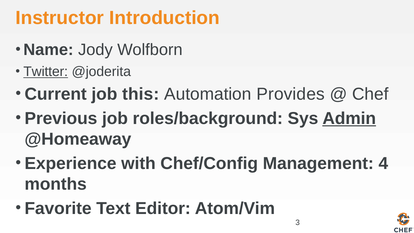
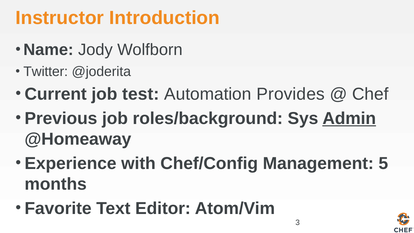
Twitter underline: present -> none (46, 72)
this: this -> test (141, 94)
4: 4 -> 5 (383, 163)
